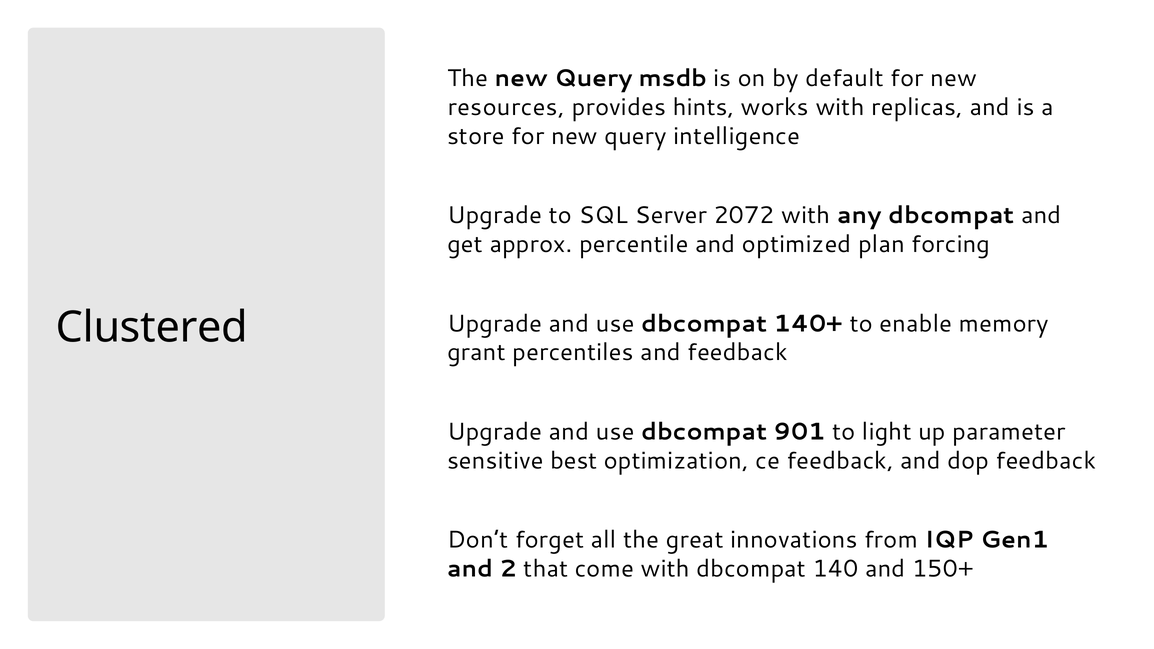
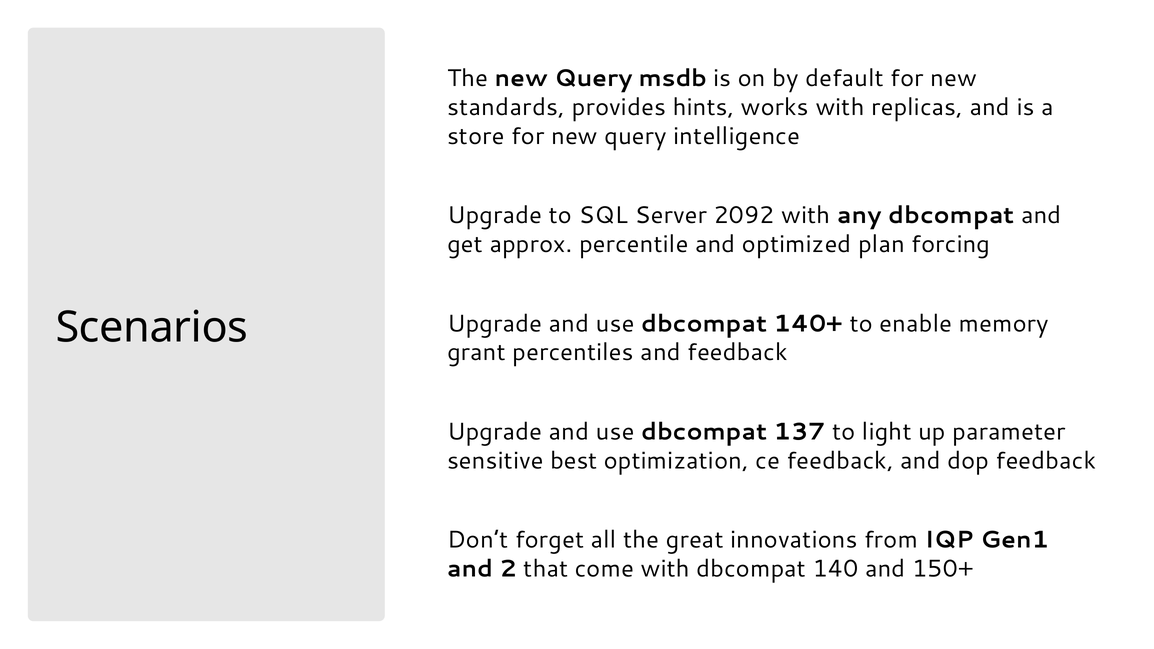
resources: resources -> standards (506, 107)
2072: 2072 -> 2092 (744, 215)
Clustered: Clustered -> Scenarios (152, 328)
901: 901 -> 137 (800, 432)
